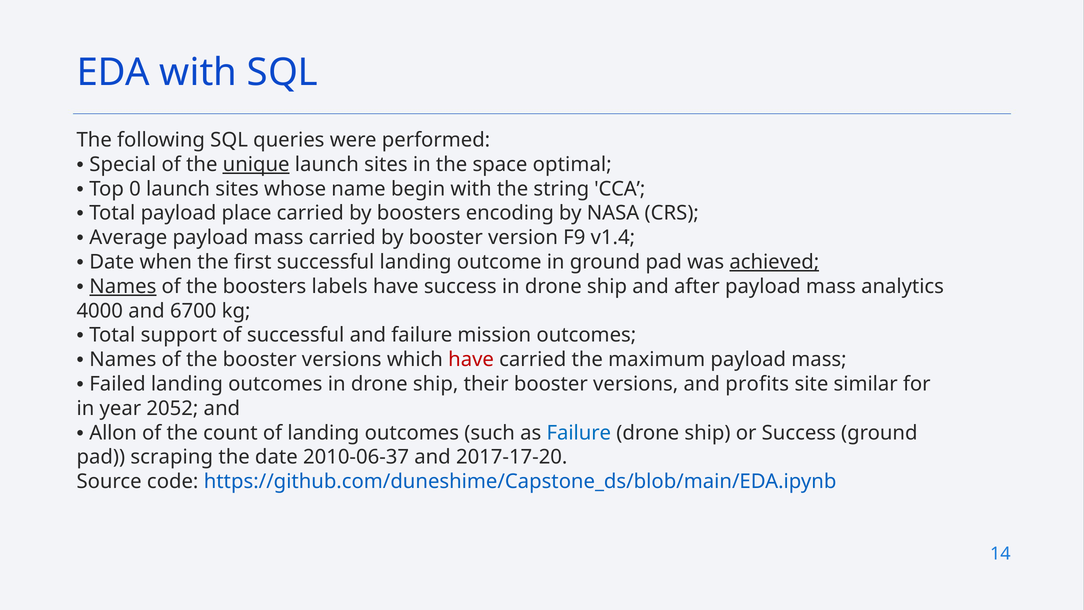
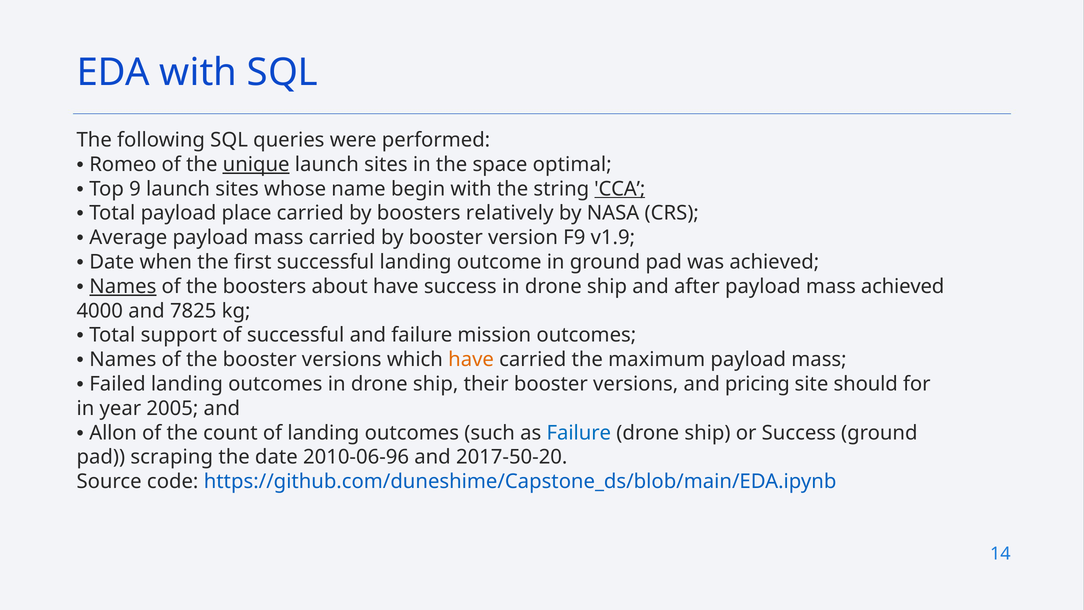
Special: Special -> Romeo (123, 164)
0: 0 -> 9 (135, 189)
CCA underline: none -> present (620, 189)
encoding: encoding -> relatively (510, 213)
v1.4: v1.4 -> v1.9 (613, 238)
achieved underline: present -> none (774, 262)
labels: labels -> about (340, 286)
mass analytics: analytics -> achieved (903, 286)
6700: 6700 -> 7825 (193, 311)
have colour: red -> orange (471, 360)
profits: profits -> pricing (757, 384)
similar: similar -> should (866, 384)
2052: 2052 -> 2005 (172, 408)
2010-06-37: 2010-06-37 -> 2010-06-96 (356, 457)
2017-17-20: 2017-17-20 -> 2017-50-20 (512, 457)
